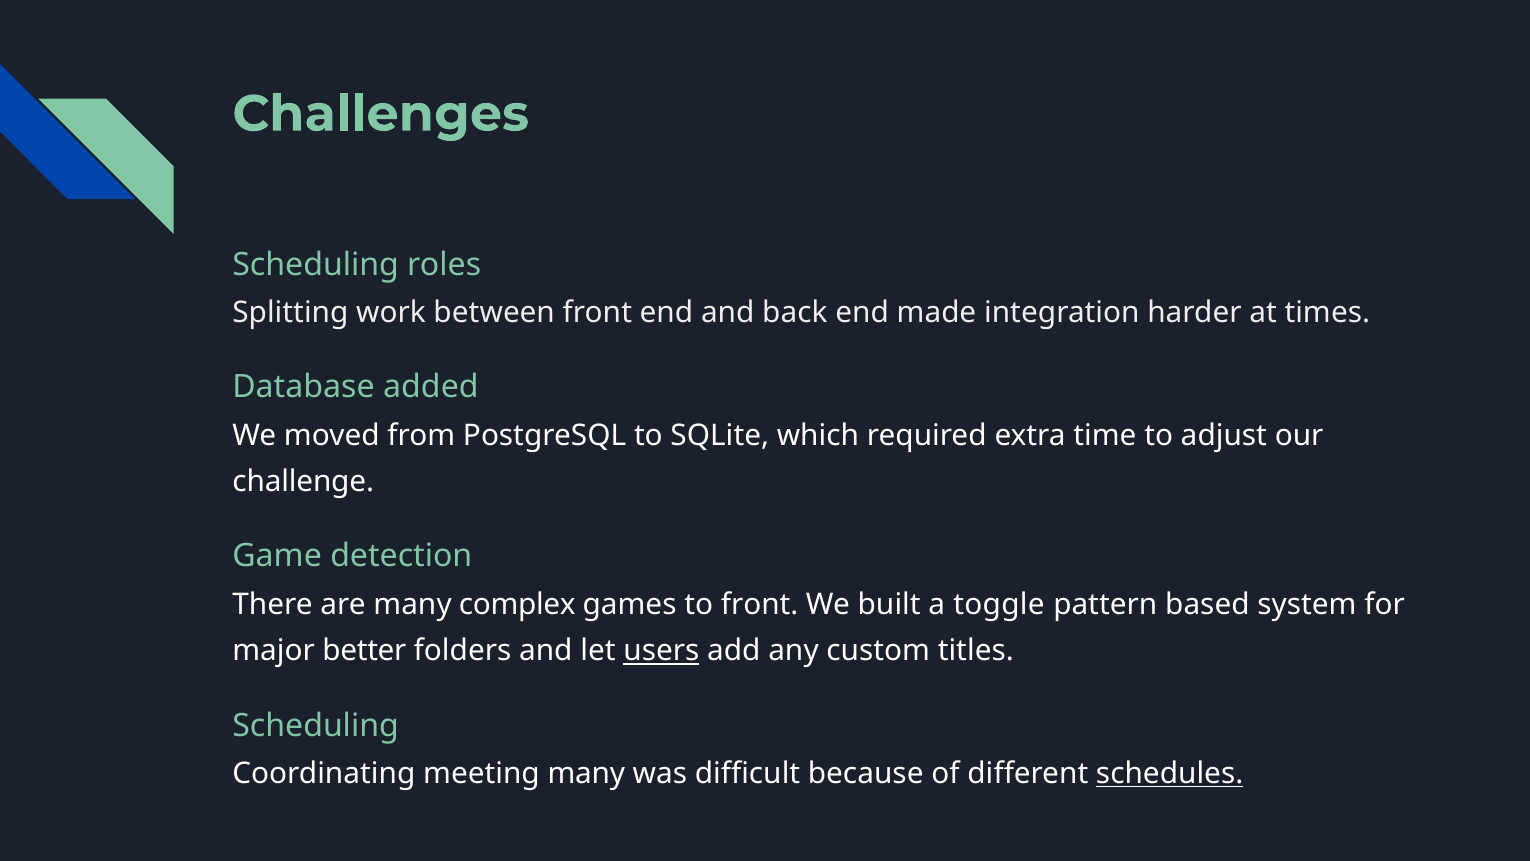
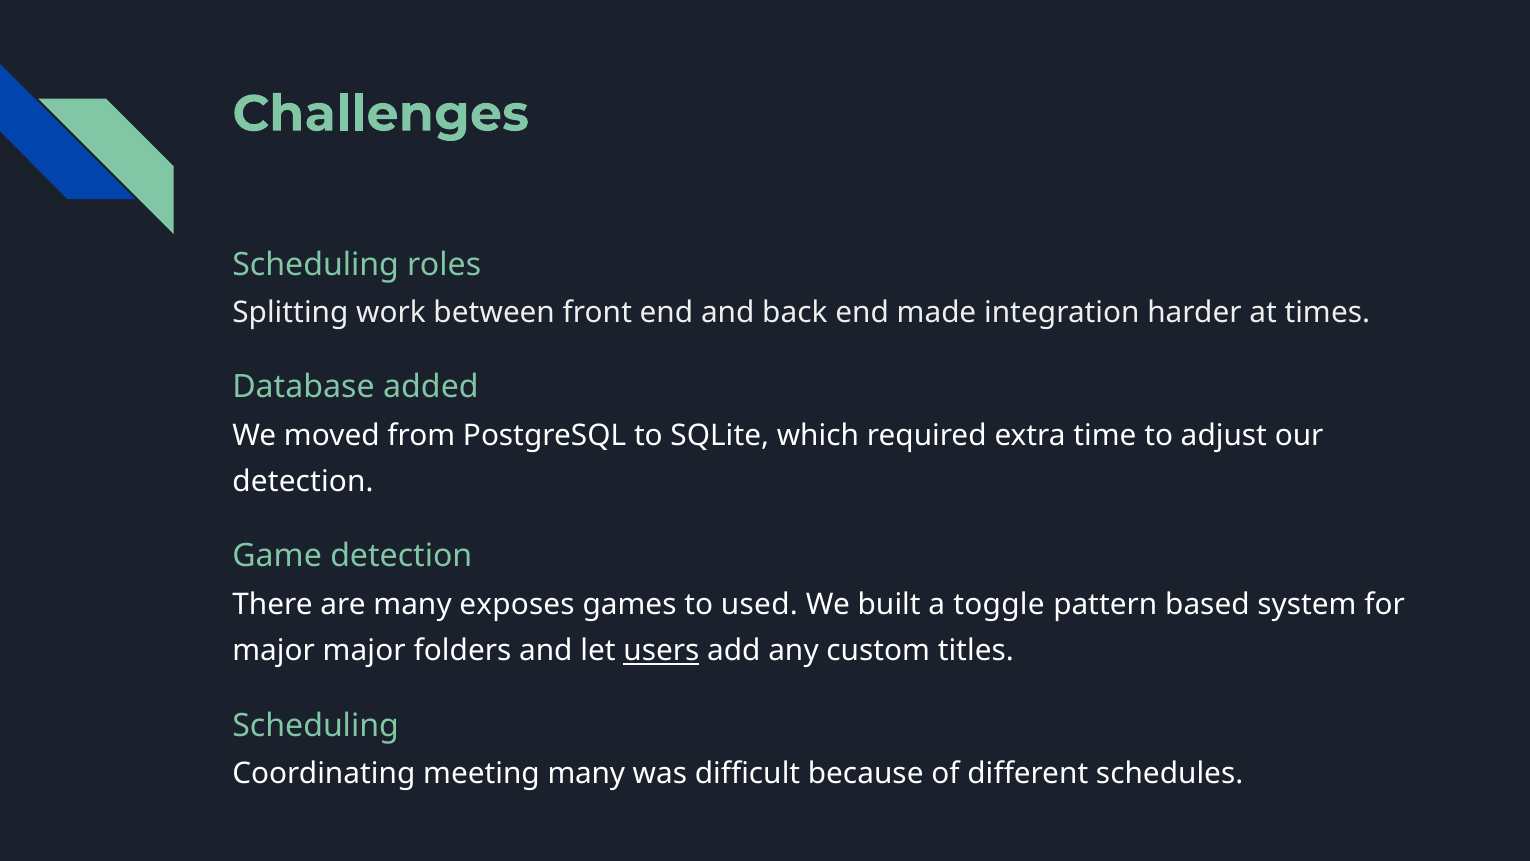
challenge: challenge -> detection (303, 482)
complex: complex -> exposes (517, 604)
to front: front -> used (759, 604)
major better: better -> major (364, 651)
schedules underline: present -> none (1170, 773)
